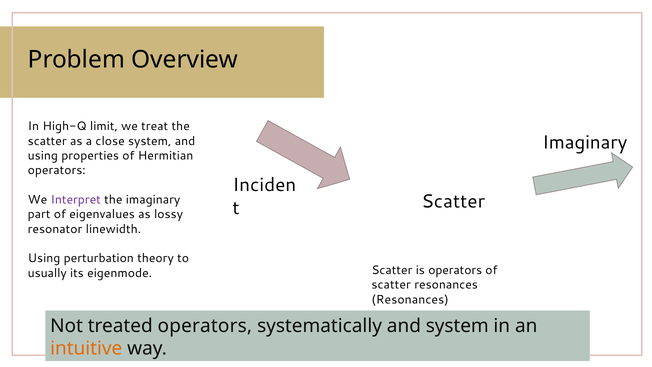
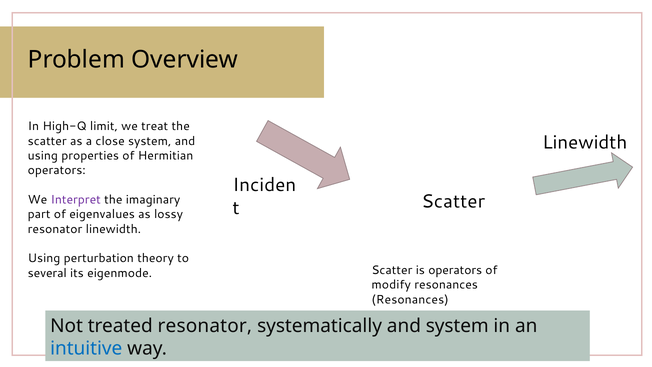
Imaginary: Imaginary -> Linewidth (585, 142)
usually: usually -> several (47, 273)
scatter: scatter -> modify (391, 285)
treated operators: operators -> resonator (205, 326)
intuitive colour: orange -> blue (86, 348)
